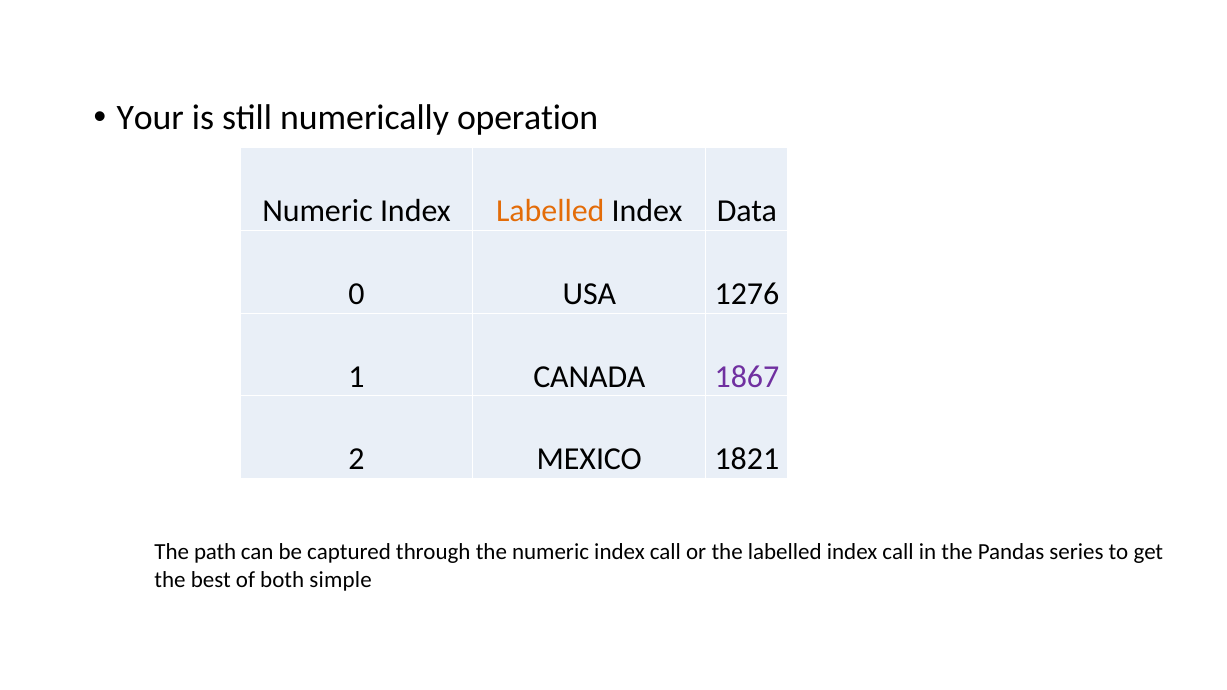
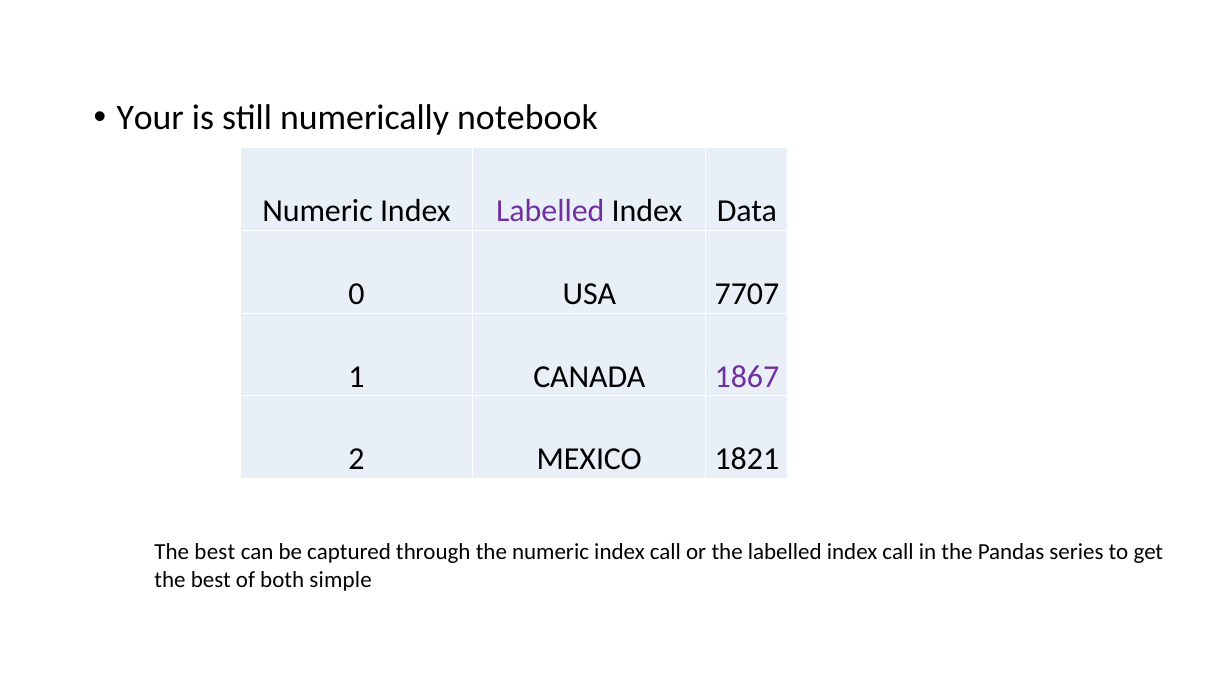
operation: operation -> notebook (527, 118)
Labelled colour: orange -> purple (550, 211)
1276: 1276 -> 7707 (747, 294)
path: path -> best (215, 552)
